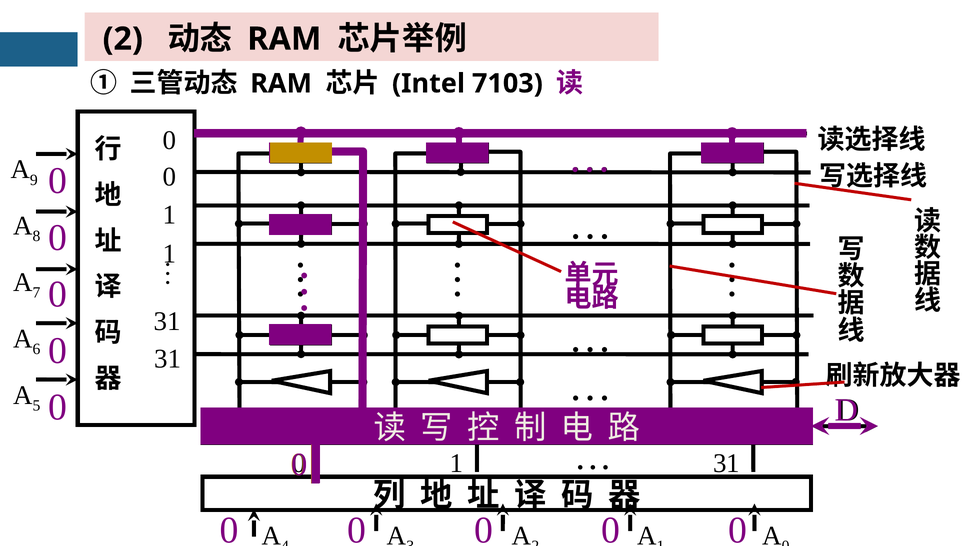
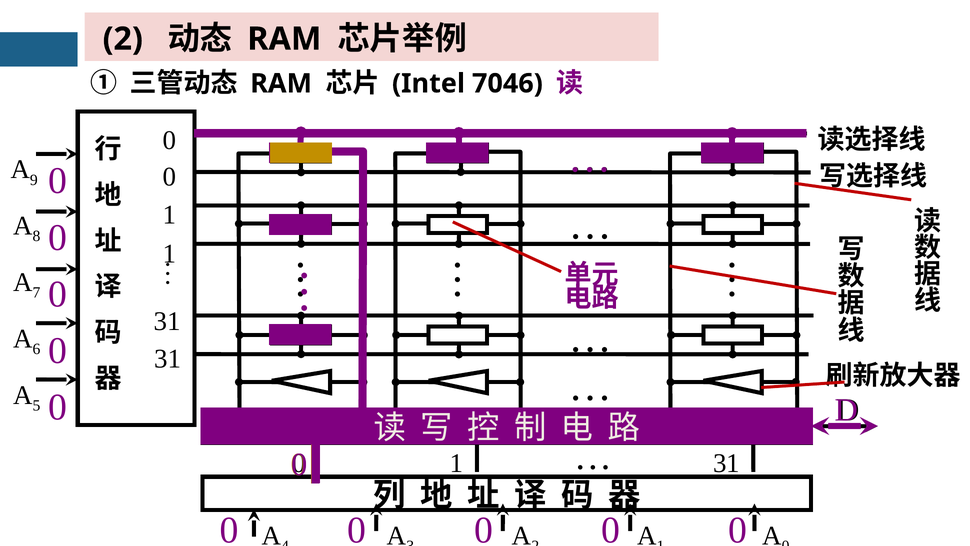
7103: 7103 -> 7046 (507, 83)
